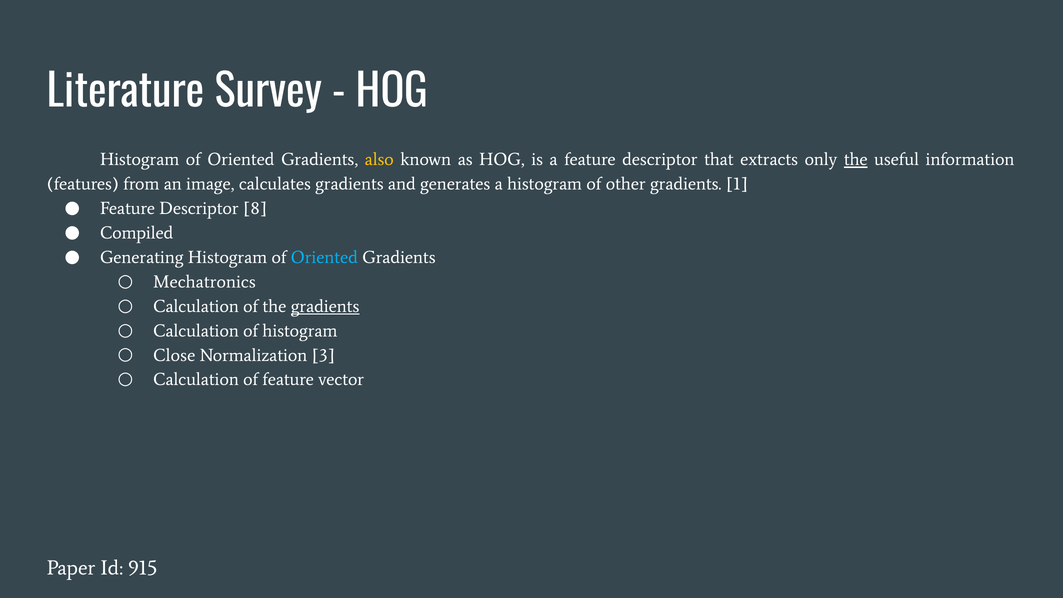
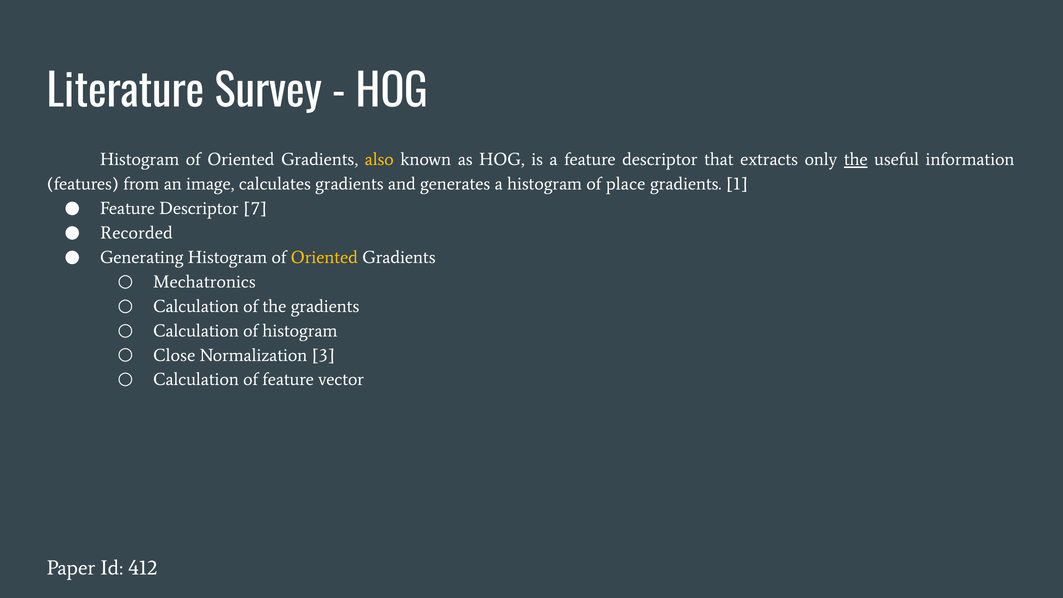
other: other -> place (626, 184)
8: 8 -> 7 (255, 209)
Compiled: Compiled -> Recorded (136, 233)
Oriented colour: light blue -> yellow (324, 257)
gradients underline: present -> none (325, 306)
915: 915 -> 412 (143, 568)
